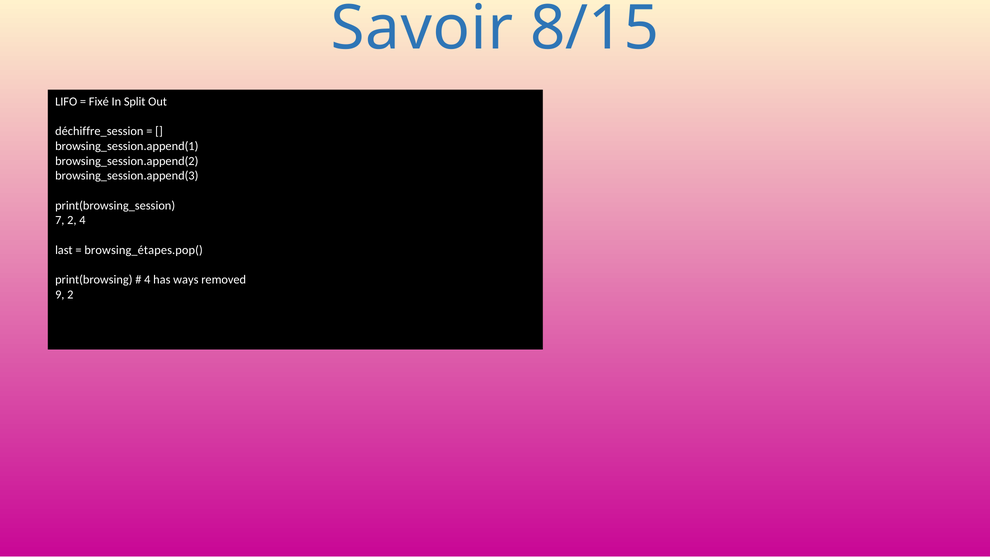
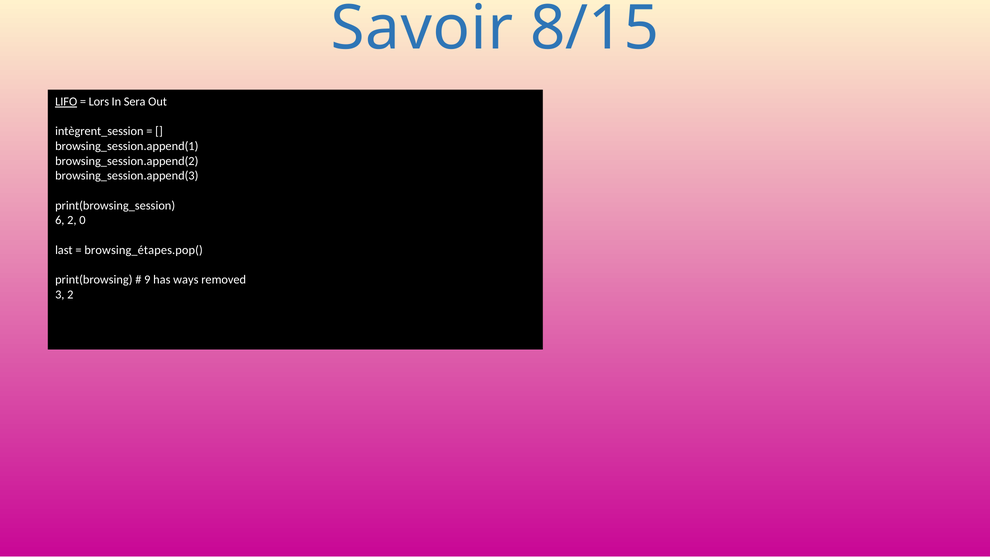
LIFO underline: none -> present (66, 102)
Fixé: Fixé -> Lors (99, 102)
Split: Split -> Sera (135, 102)
déchiffre_session: déchiffre_session -> intègrent_session (99, 131)
7: 7 -> 6 (60, 220)
2 4: 4 -> 0 (82, 220)
4: 4 -> 9 (147, 280)
9: 9 -> 3 (60, 295)
